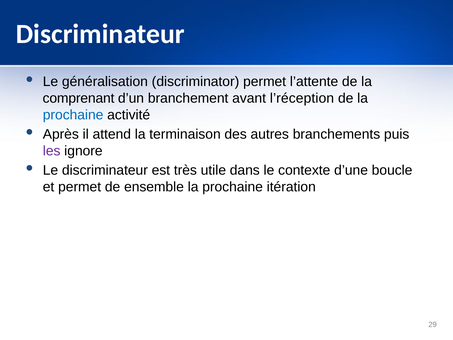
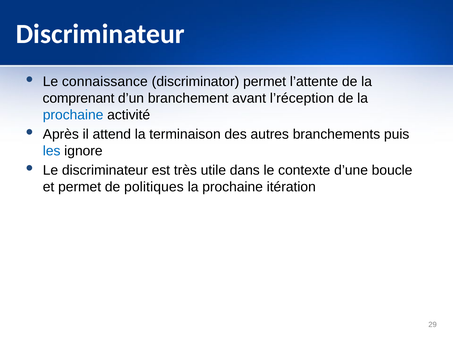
généralisation: généralisation -> connaissance (105, 81)
les colour: purple -> blue (52, 151)
ensemble: ensemble -> politiques (154, 187)
